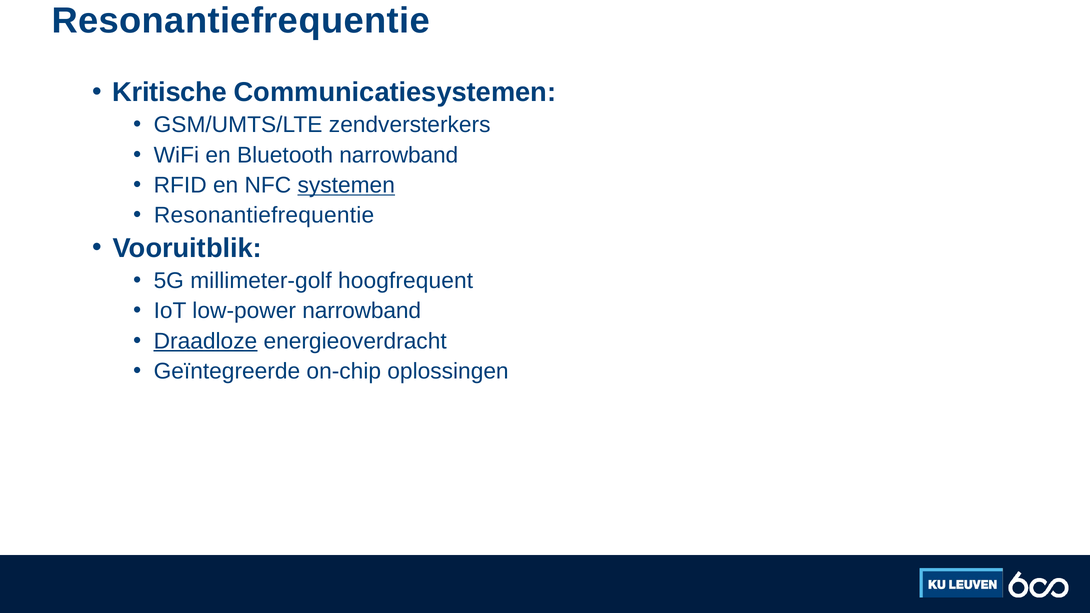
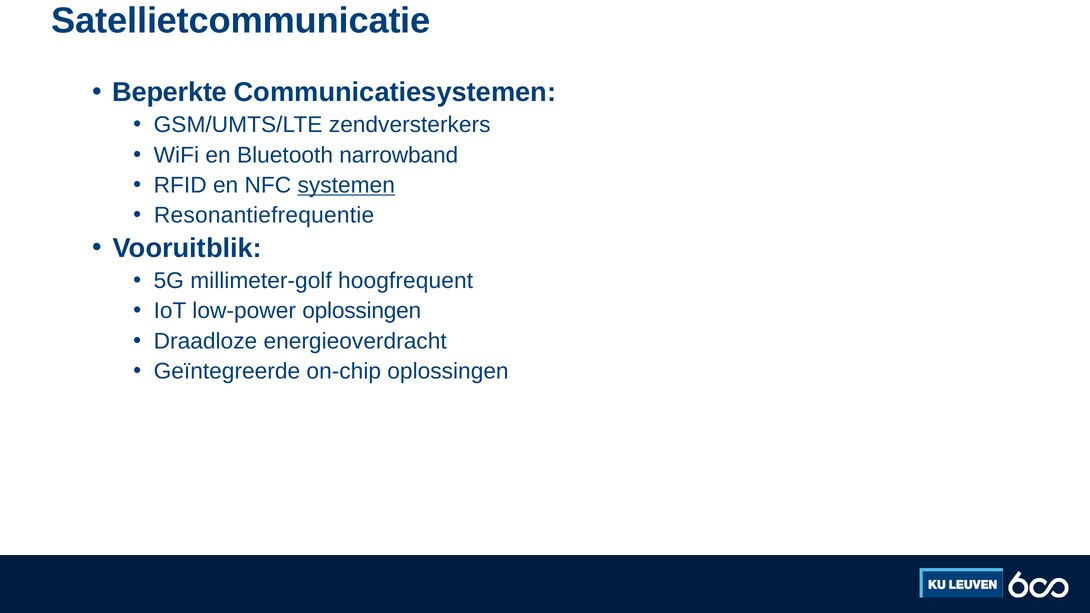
Resonantiefrequentie: Resonantiefrequentie -> Satellietcommunicatie (241, 21)
Kritische: Kritische -> Beperkte (170, 92)
low-power narrowband: narrowband -> oplossingen (362, 311)
Draadloze underline: present -> none (205, 341)
